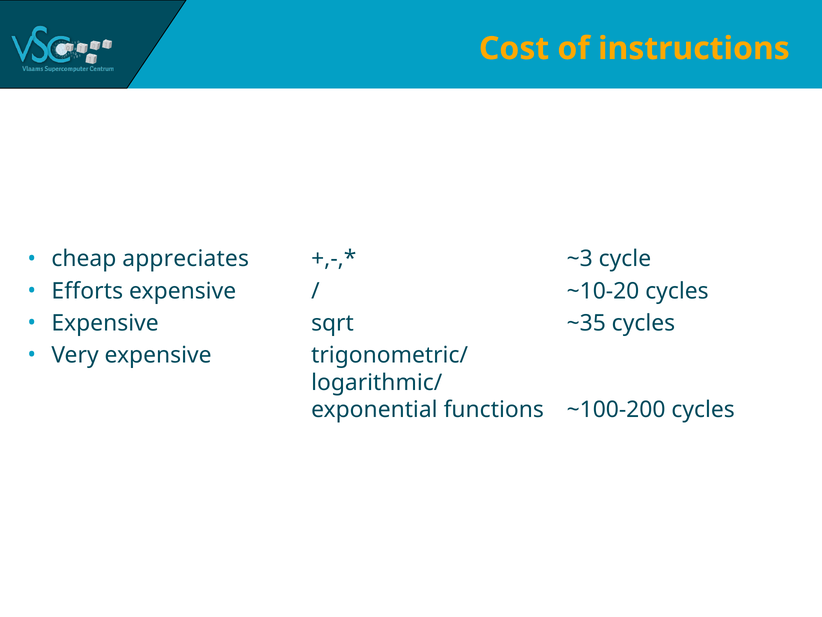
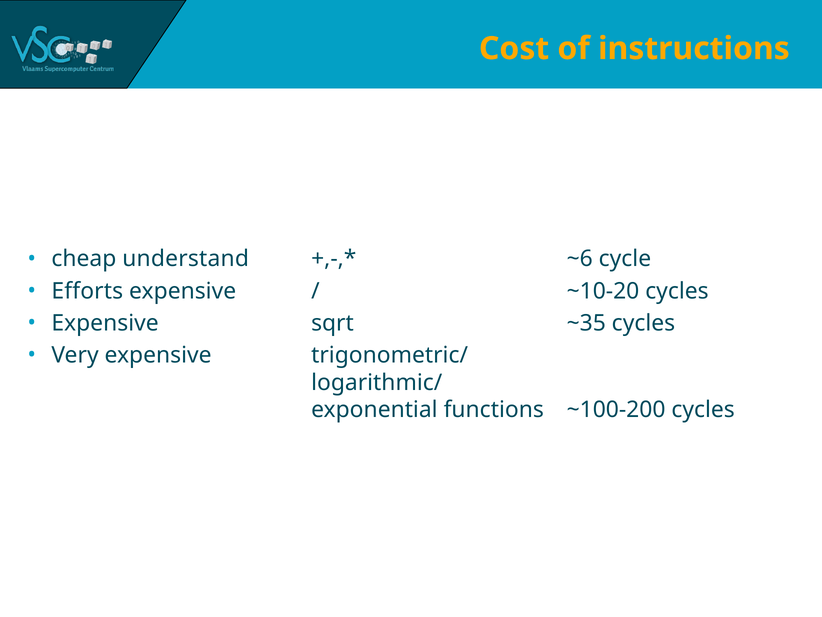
appreciates: appreciates -> understand (186, 259)
~3: ~3 -> ~6 (580, 259)
